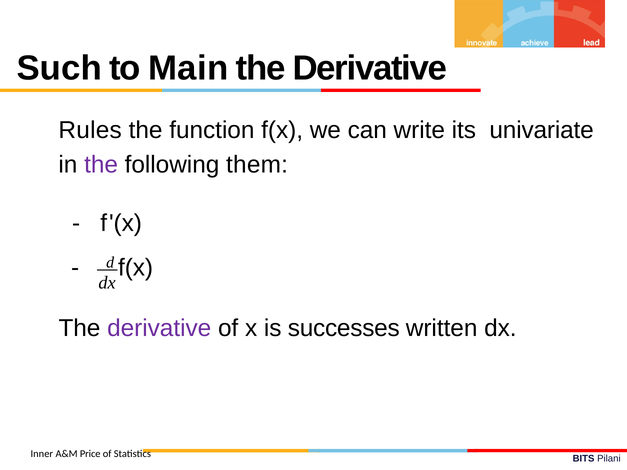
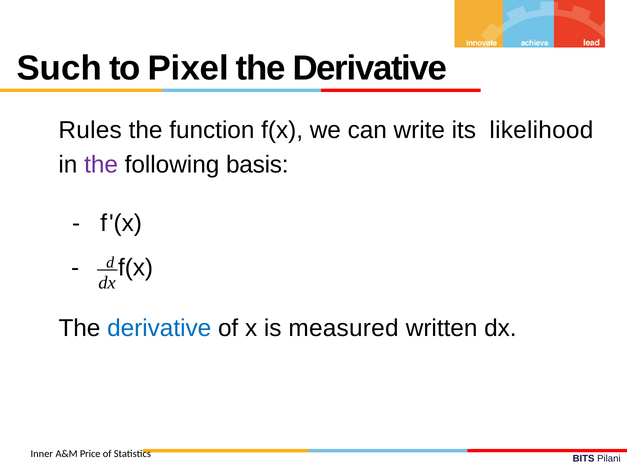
Main: Main -> Pixel (188, 69)
univariate: univariate -> likelihood (541, 130)
them: them -> basis (257, 165)
derivative colour: purple -> blue (159, 329)
successes: successes -> measured (344, 329)
